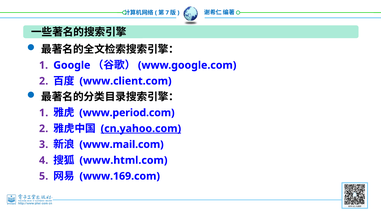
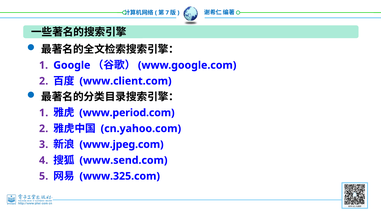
cn.yahoo.com underline: present -> none (141, 129)
www.mail.com: www.mail.com -> www.jpeg.com (122, 145)
www.html.com: www.html.com -> www.send.com (123, 161)
www.169.com: www.169.com -> www.325.com (120, 176)
